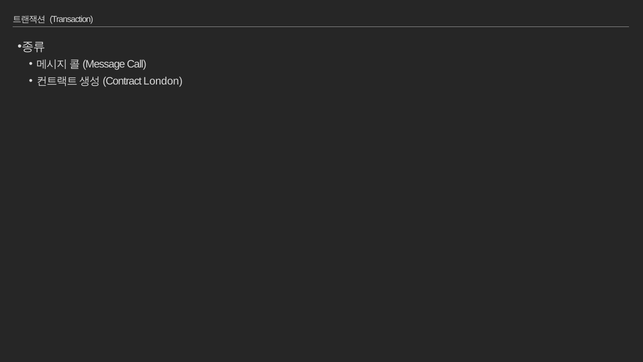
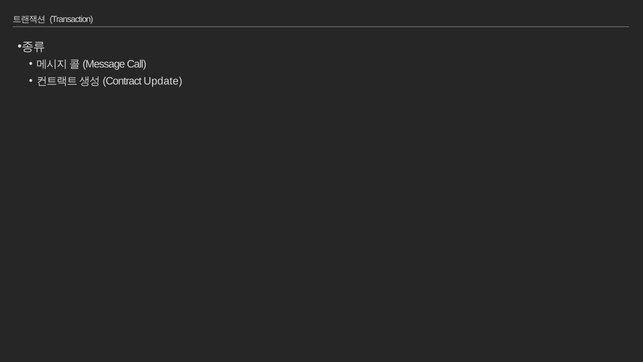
London: London -> Update (163, 81)
